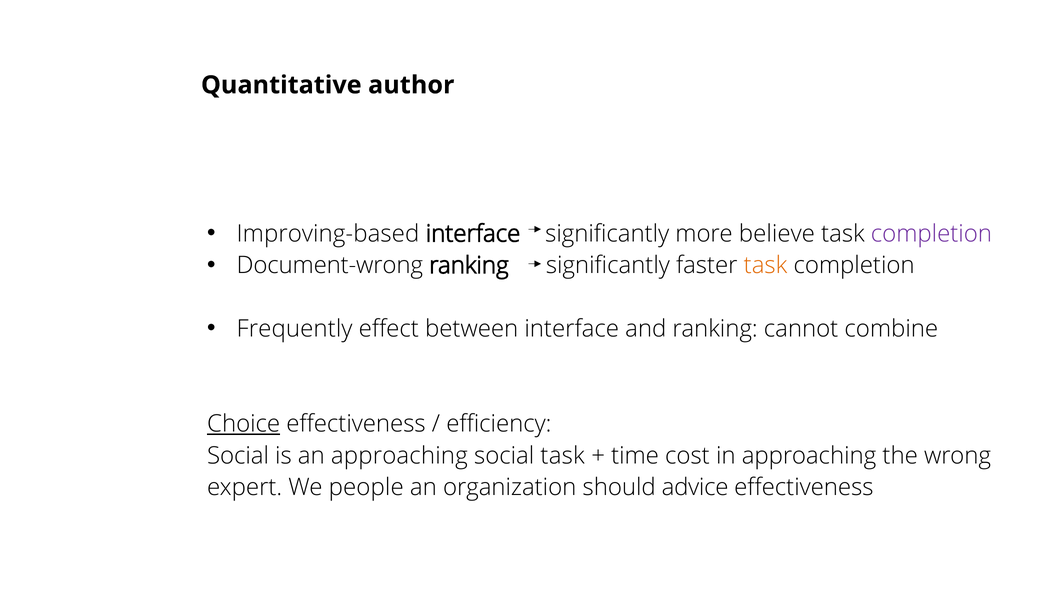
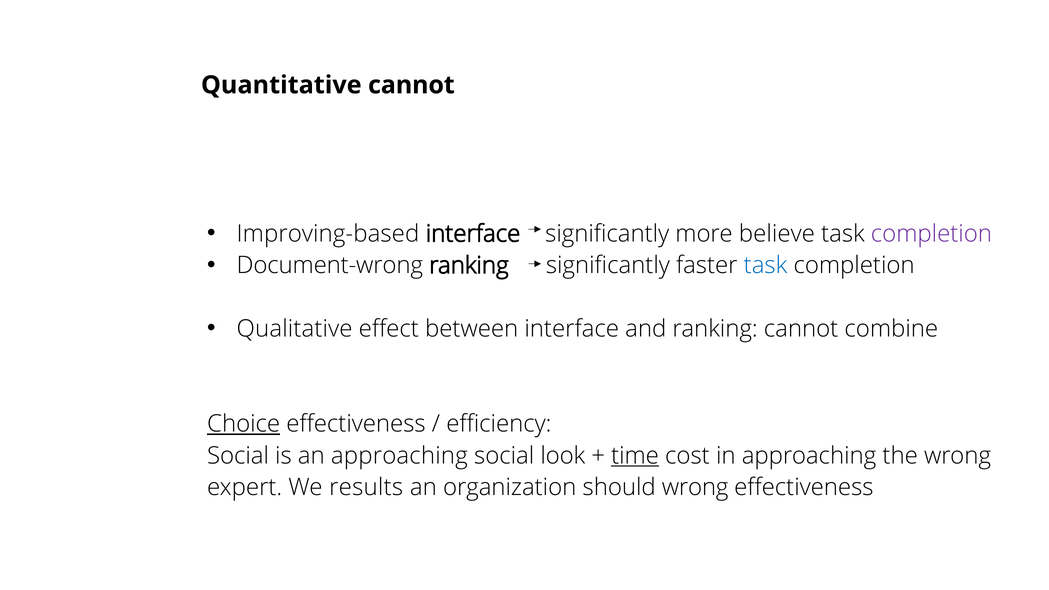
Quantitative author: author -> cannot (411, 85)
task colour: orange -> blue (766, 265)
Frequently: Frequently -> Qualitative (295, 329)
social task: task -> look (563, 456)
time underline: none -> present (635, 456)
people: people -> results (366, 487)
should advice: advice -> wrong (695, 487)
